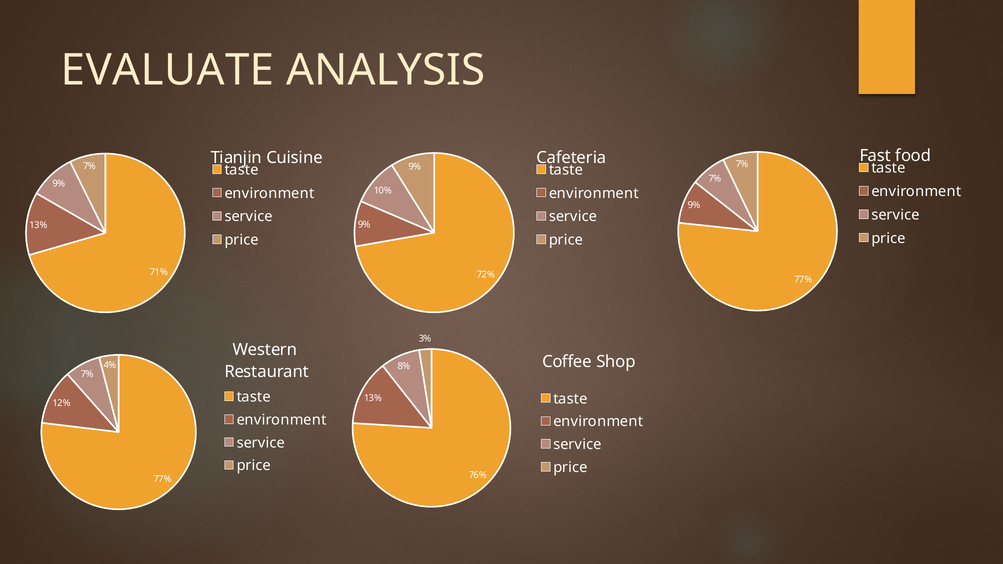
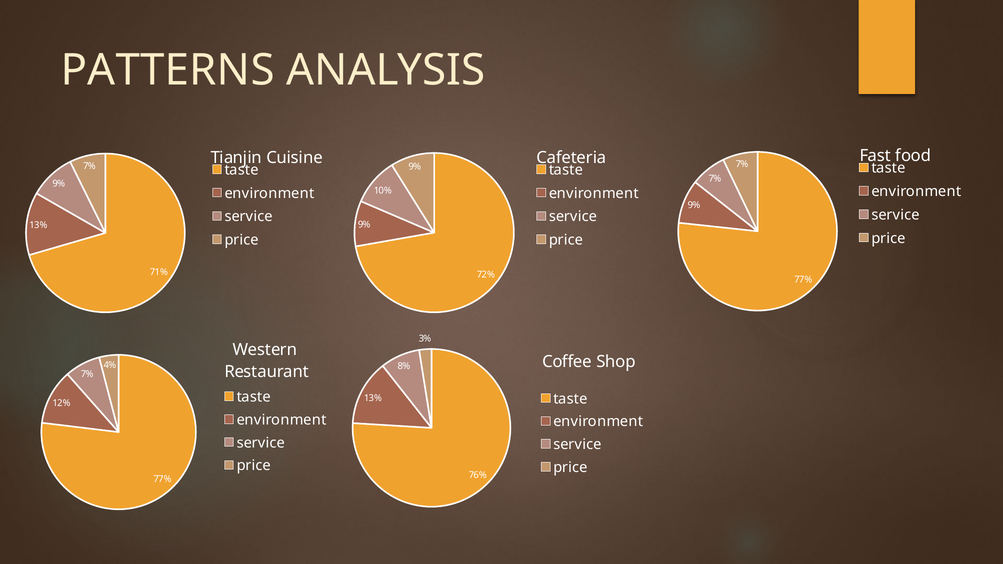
EVALUATE: EVALUATE -> PATTERNS (168, 70)
